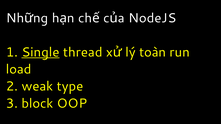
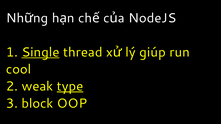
toàn: toàn -> giúp (153, 52)
load: load -> cool (19, 69)
type underline: none -> present (70, 87)
